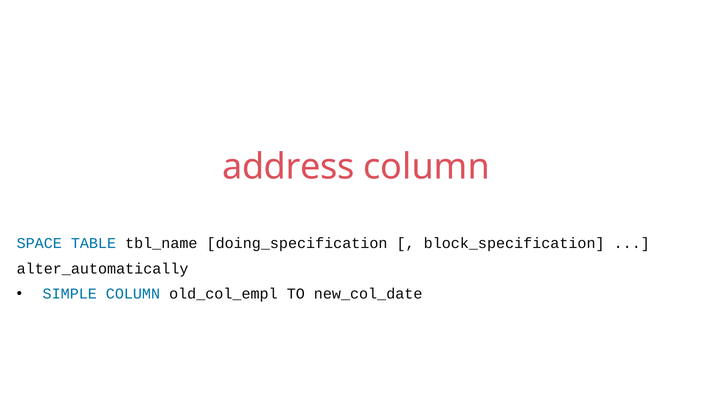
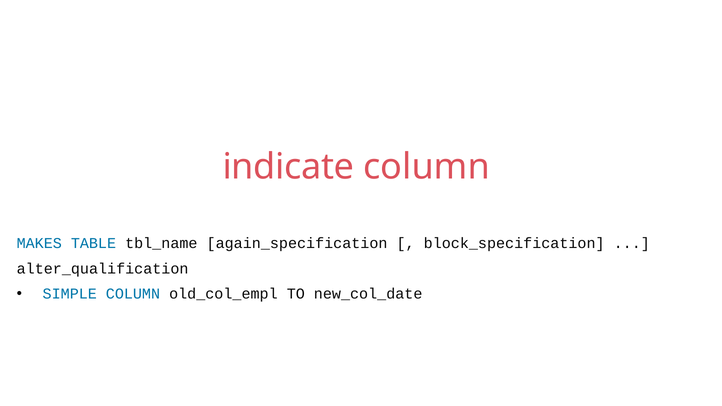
address: address -> indicate (288, 167)
SPACE: SPACE -> MAKES (39, 243)
doing_specification: doing_specification -> again_specification (297, 243)
alter_automatically: alter_automatically -> alter_qualification (103, 269)
